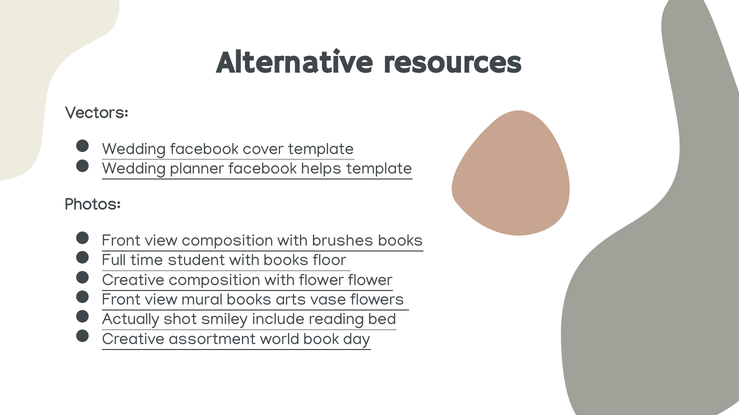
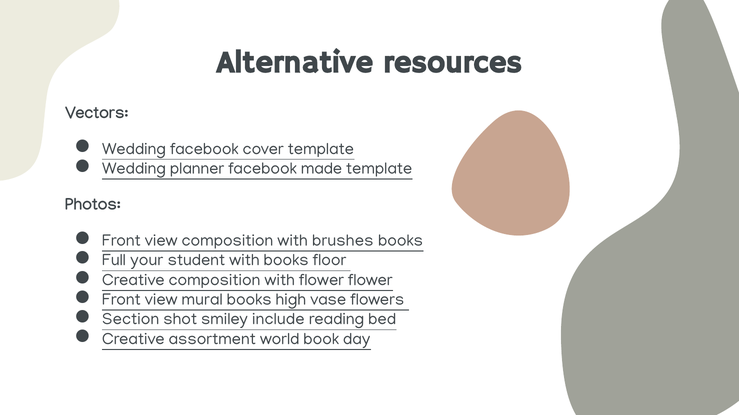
helps: helps -> made (322, 169)
time: time -> your (147, 261)
arts: arts -> high (291, 300)
Actually: Actually -> Section (131, 320)
